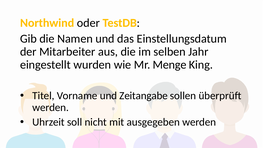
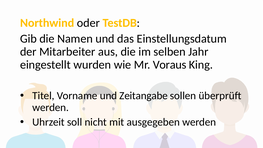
Menge: Menge -> Voraus (170, 65)
